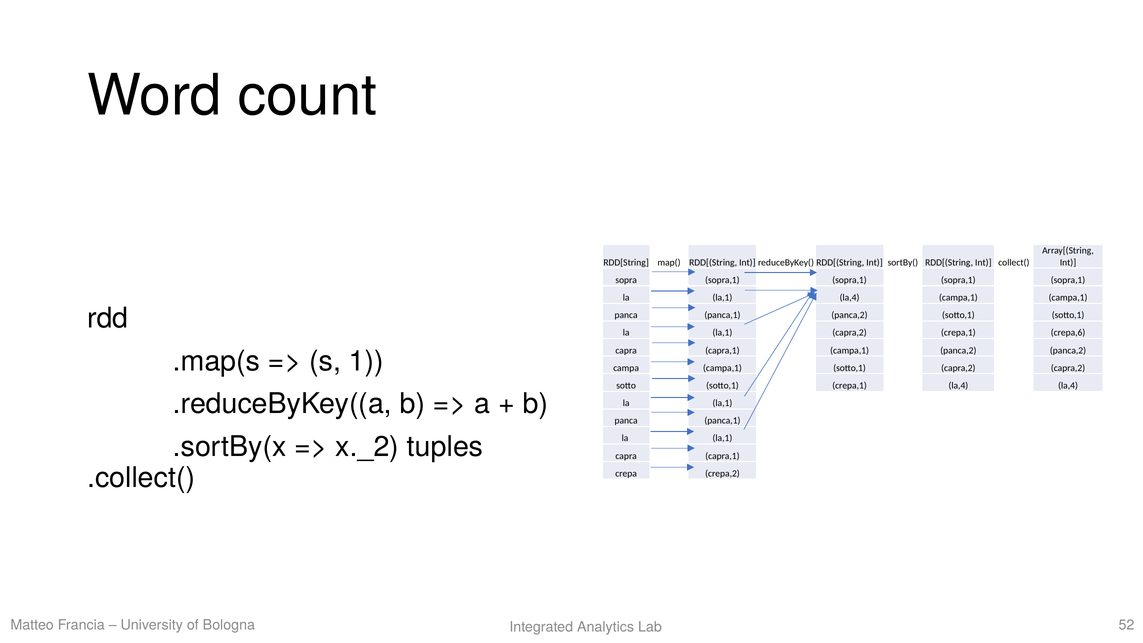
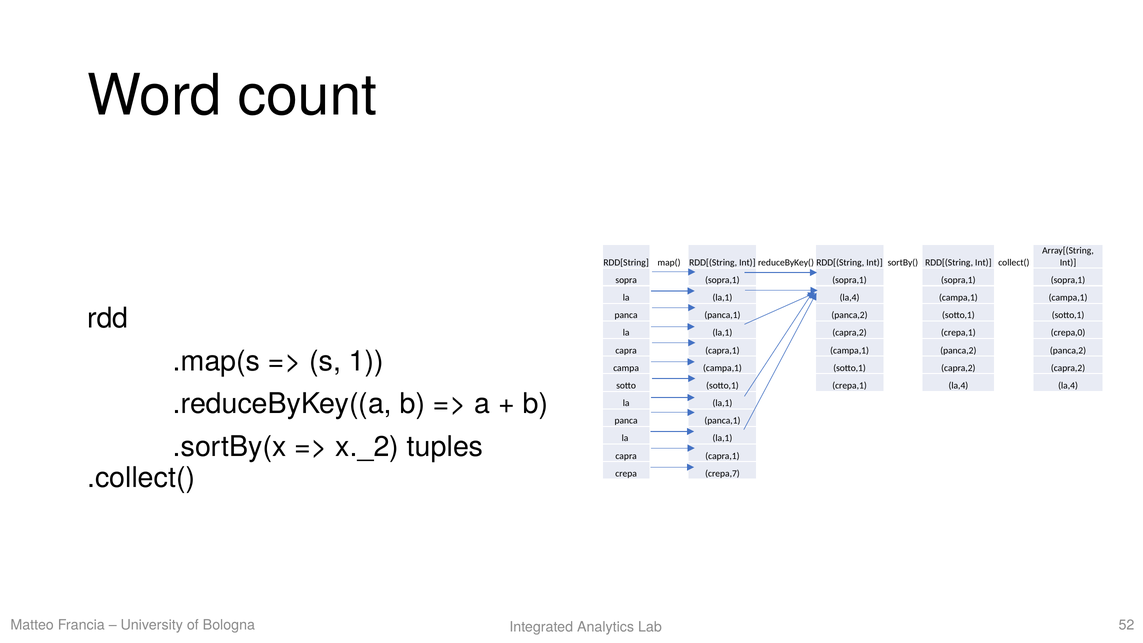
crepa,6: crepa,6 -> crepa,0 (1068, 333)
crepa,2: crepa,2 -> crepa,7 (722, 473)
